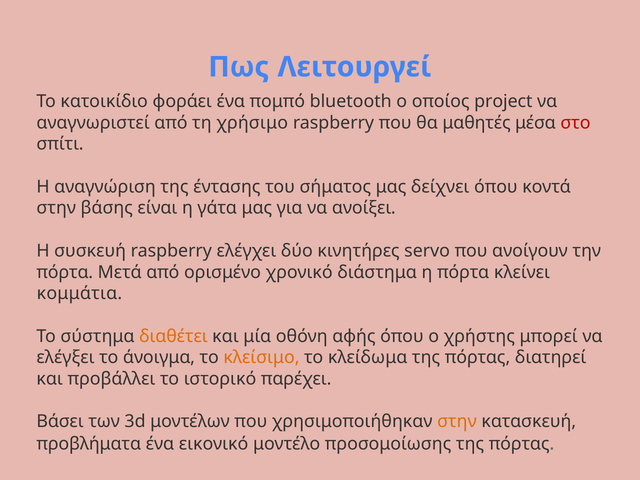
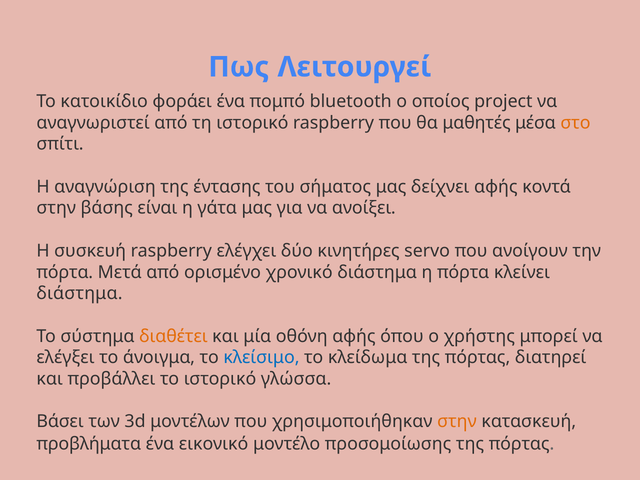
τη χρήσιμο: χρήσιμο -> ιστορικό (252, 123)
στο colour: red -> orange (575, 123)
δείχνει όπου: όπου -> αφής (496, 187)
κομμάτια: κομμάτια -> διάστημα (79, 293)
κλείσιμο colour: orange -> blue (261, 358)
παρέχει: παρέχει -> γλώσσα (296, 379)
